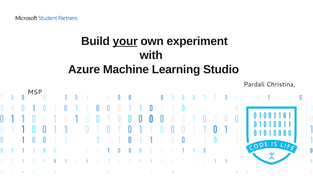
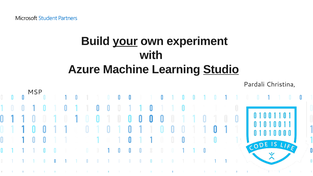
Studio underline: none -> present (221, 69)
